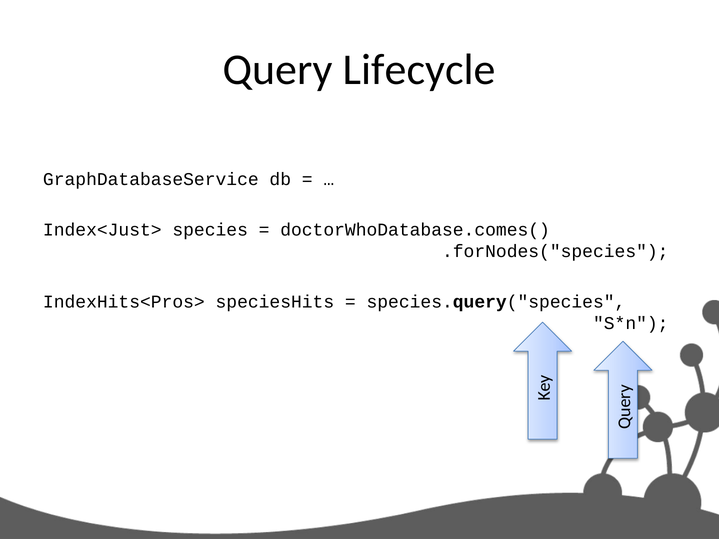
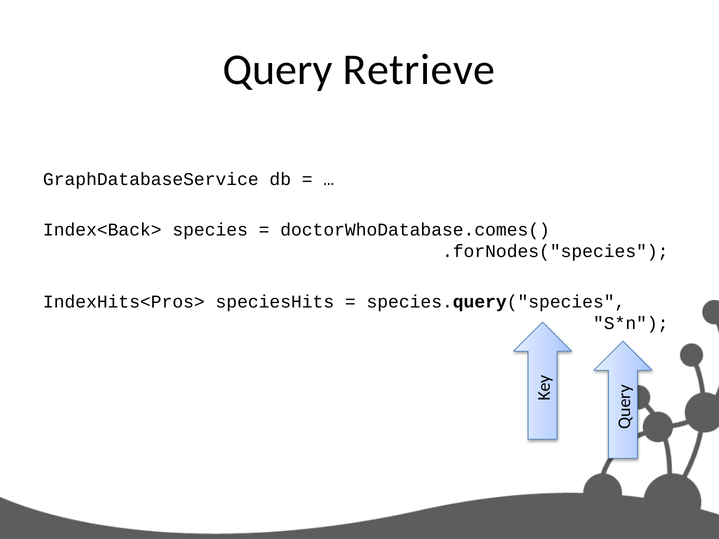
Lifecycle: Lifecycle -> Retrieve (419, 70)
Index<Just>: Index<Just> -> Index<Back> (102, 230)
